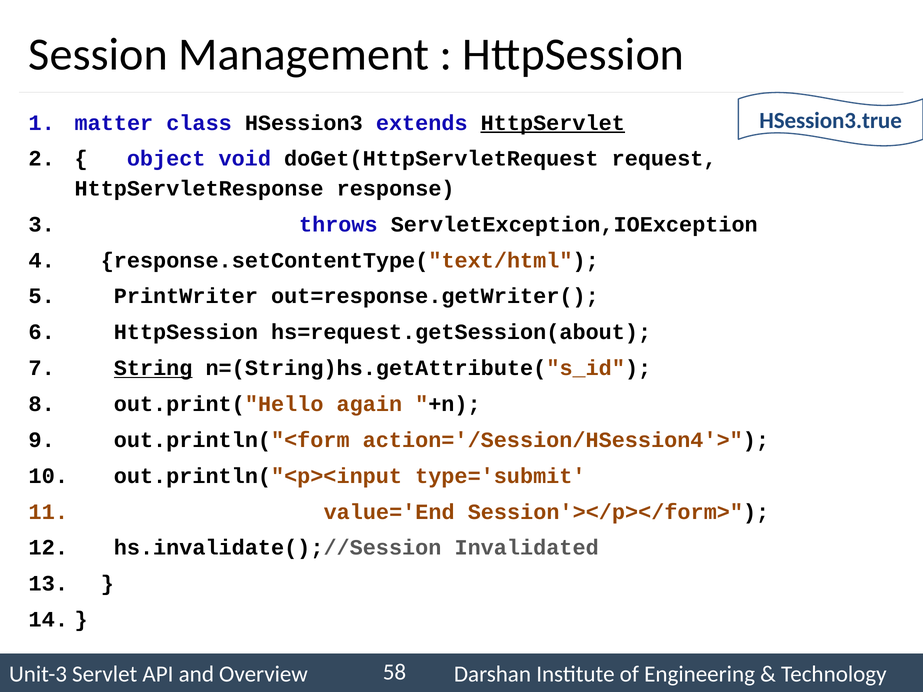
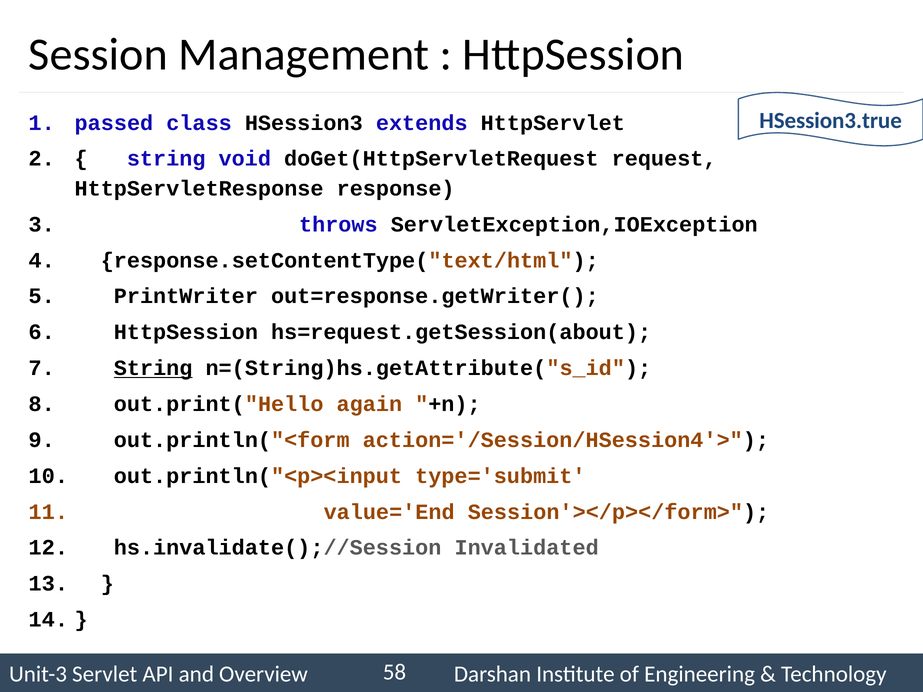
matter: matter -> passed (114, 123)
HttpServlet underline: present -> none (553, 123)
object: object -> string (166, 159)
